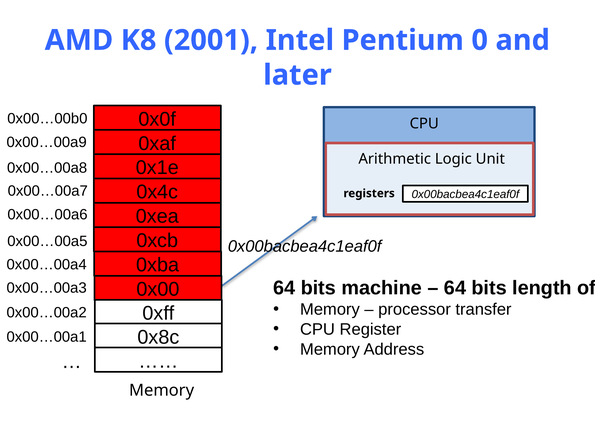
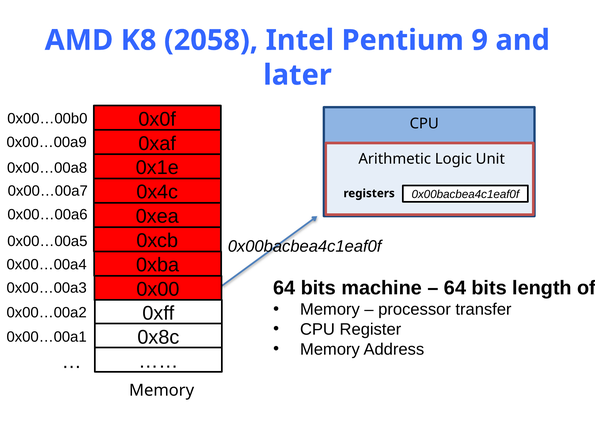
2001: 2001 -> 2058 (211, 40)
0: 0 -> 9 (480, 40)
